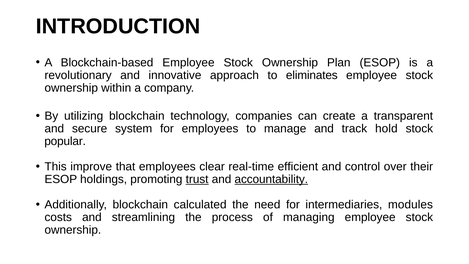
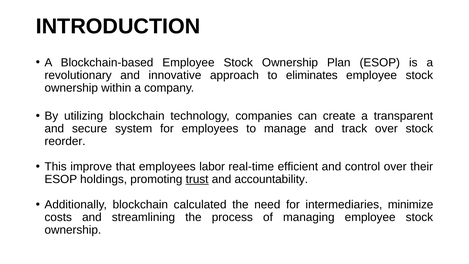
track hold: hold -> over (386, 129)
popular: popular -> reorder (65, 141)
clear: clear -> labor (212, 166)
accountability underline: present -> none (271, 179)
modules: modules -> minimize (411, 204)
